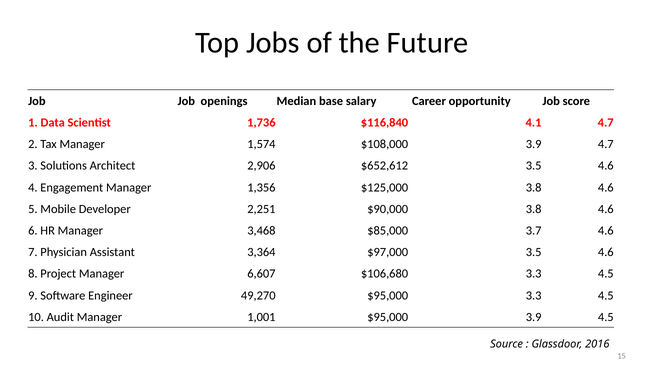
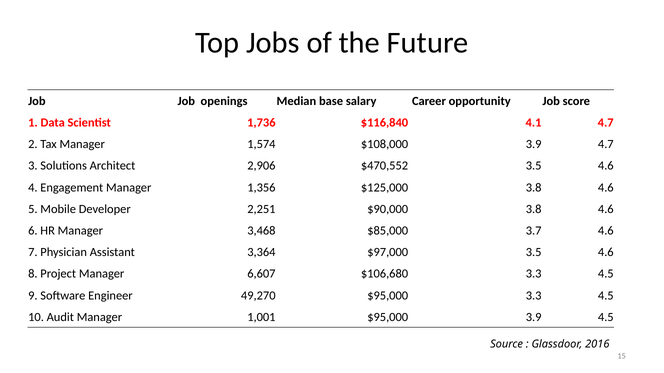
$652,612: $652,612 -> $470,552 (385, 166)
